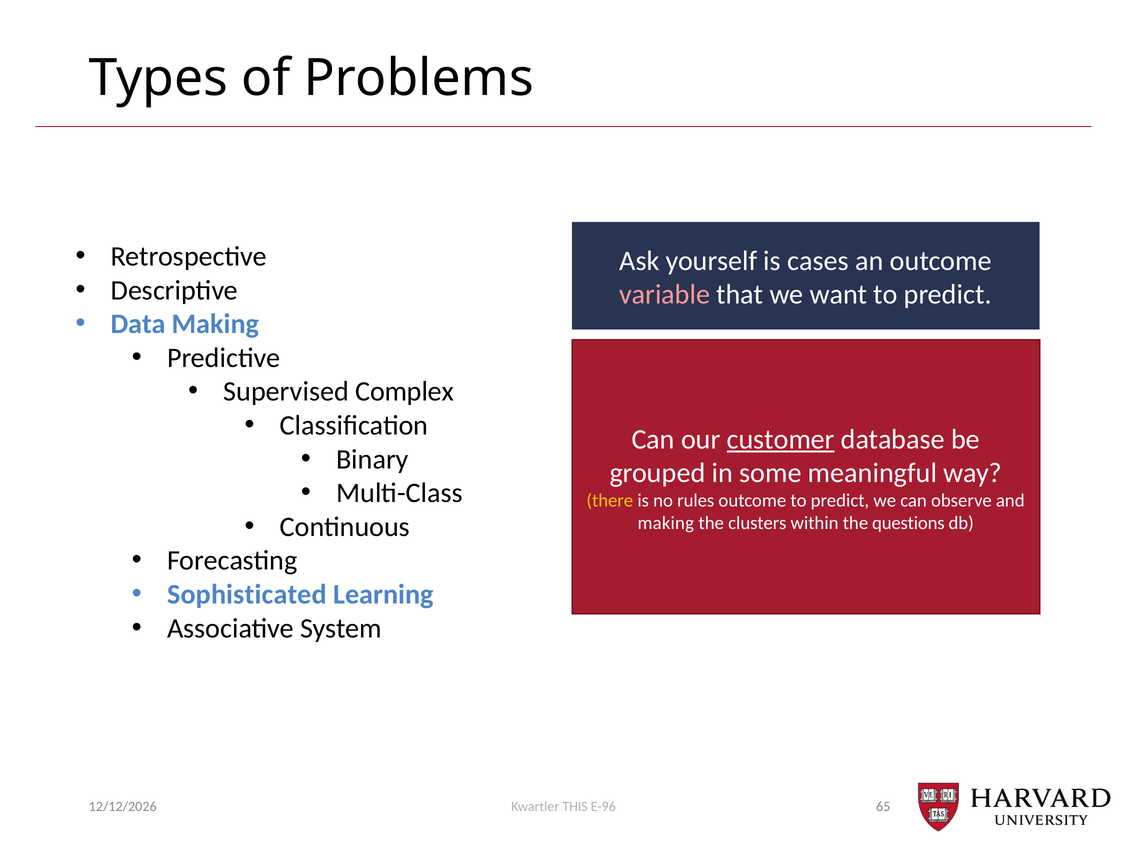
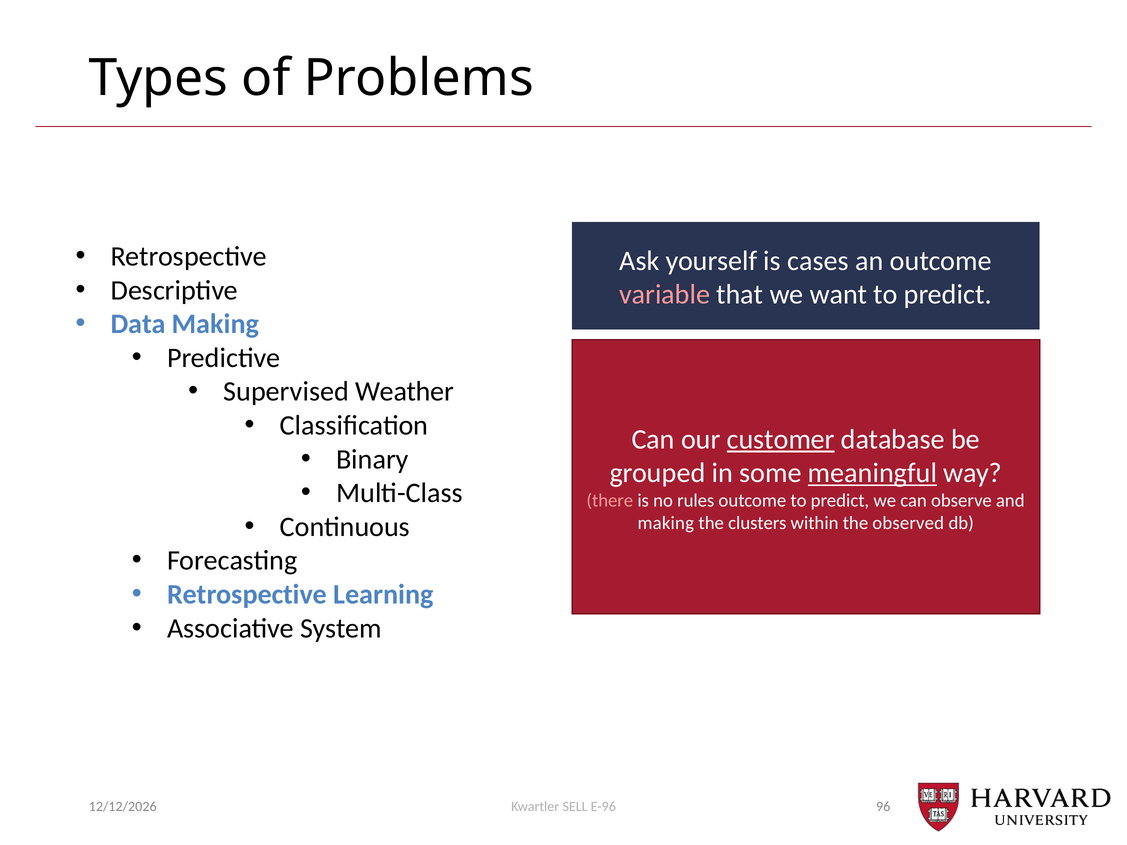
Complex: Complex -> Weather (405, 392)
meaningful underline: none -> present (872, 473)
there colour: yellow -> pink (610, 501)
questions: questions -> observed (908, 523)
Sophisticated: Sophisticated -> Retrospective (247, 595)
65: 65 -> 96 (883, 807)
THIS: THIS -> SELL (575, 807)
